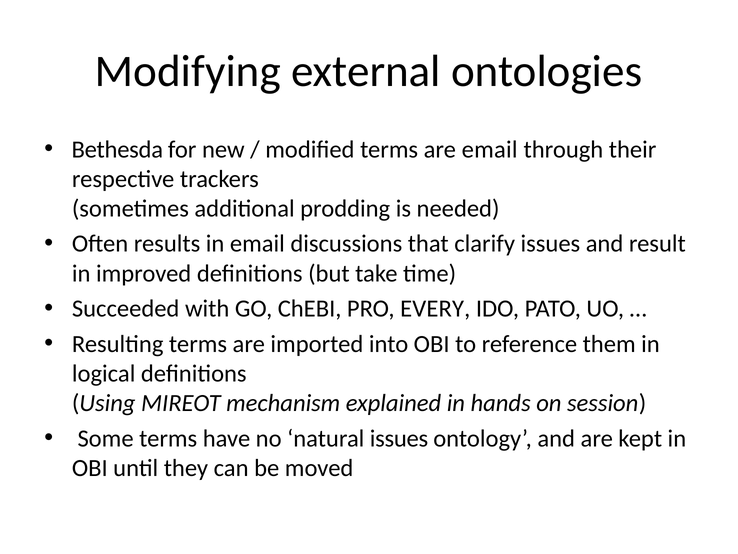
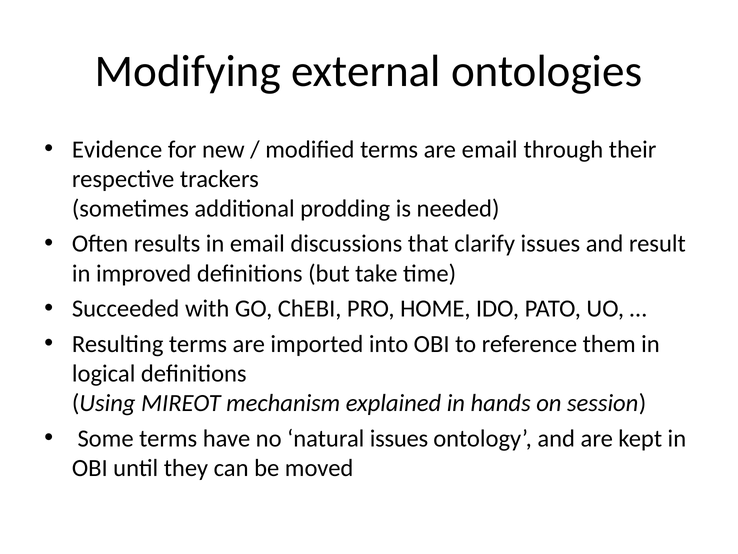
Bethesda: Bethesda -> Evidence (117, 149)
EVERY: EVERY -> HOME (435, 308)
